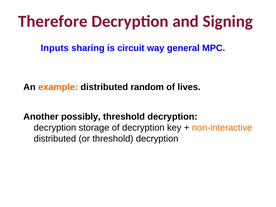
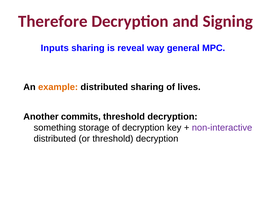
circuit: circuit -> reveal (131, 48)
distributed random: random -> sharing (147, 87)
possibly: possibly -> commits (81, 117)
decryption: decryption -> something (55, 128)
non-interactive colour: orange -> purple (222, 128)
